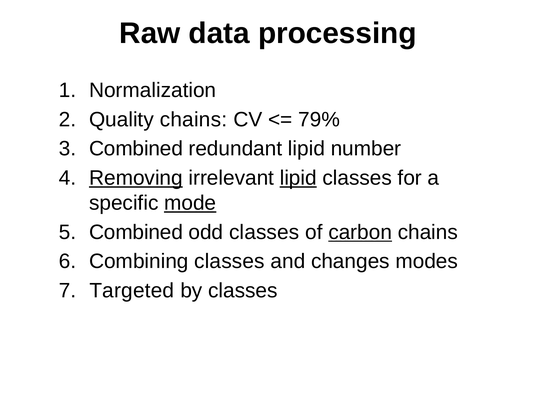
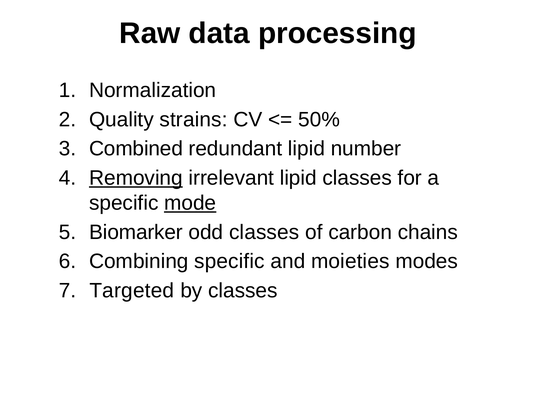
Quality chains: chains -> strains (194, 120)
79%: 79% -> 50% (319, 120)
lipid underline: present -> none (298, 178)
Combined: Combined -> Biomarker (136, 232)
carbon underline: present -> none (360, 232)
Combining classes: classes -> specific (229, 261)
changes: changes -> moieties (350, 261)
